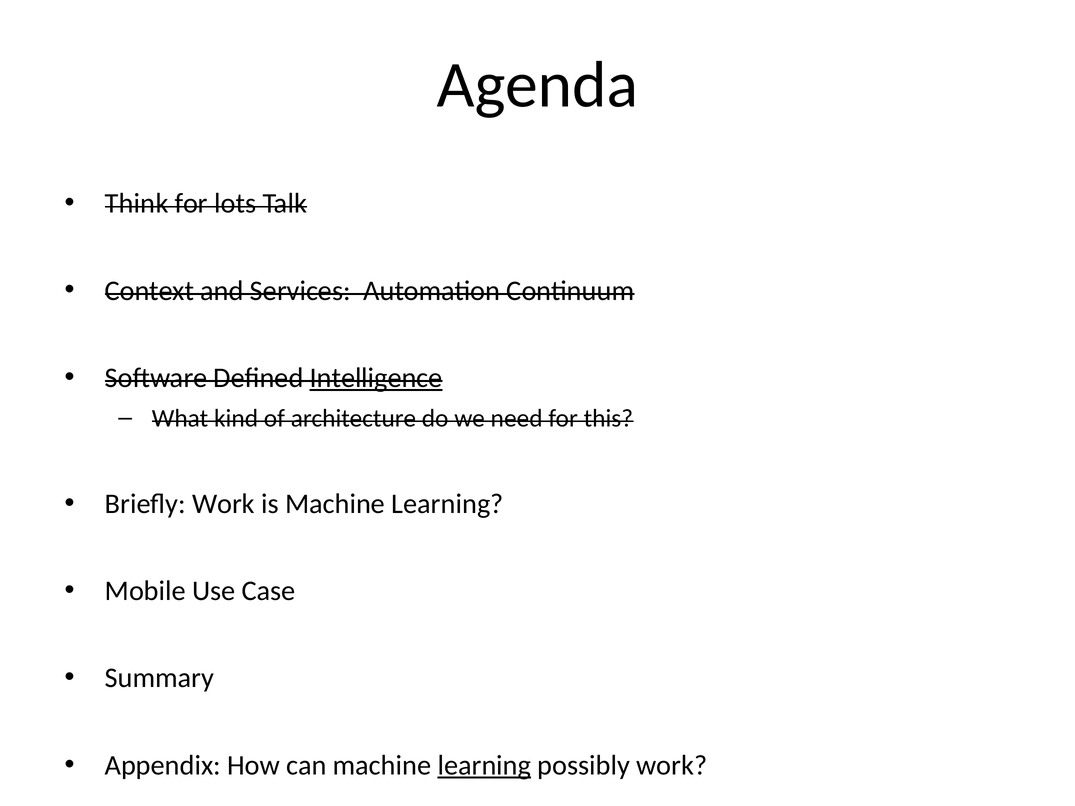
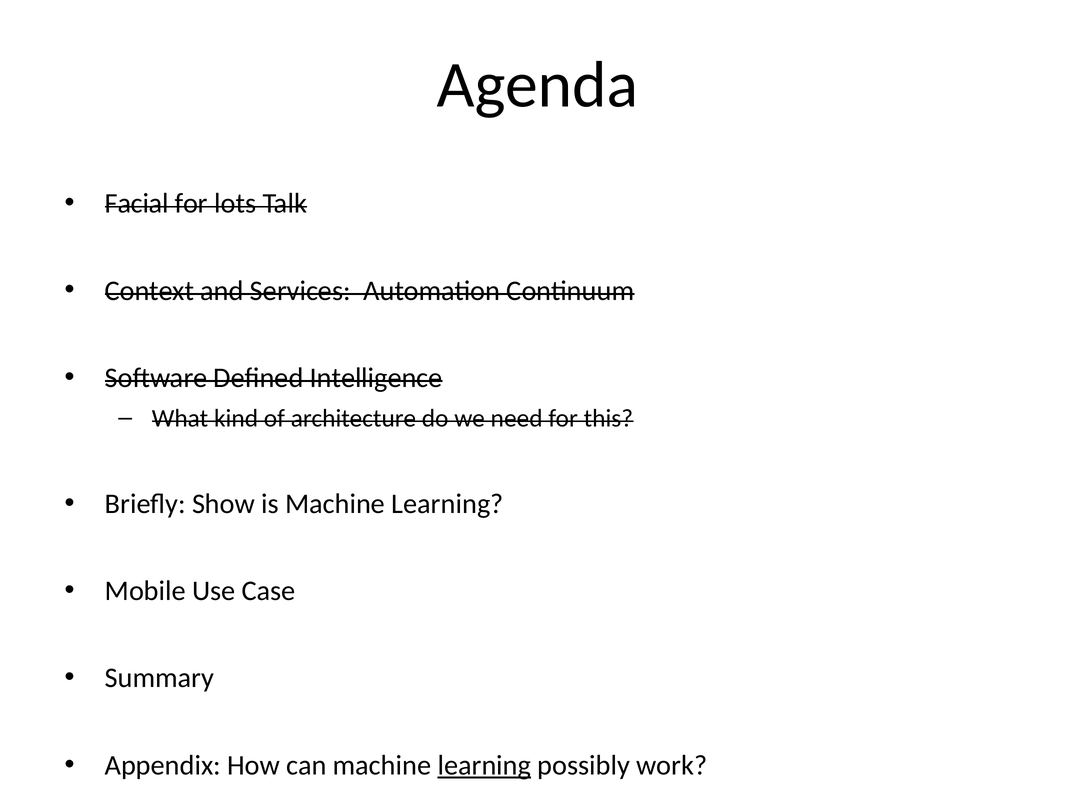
Think: Think -> Facial (137, 204)
Intelligence underline: present -> none (376, 378)
Briefly Work: Work -> Show (223, 504)
